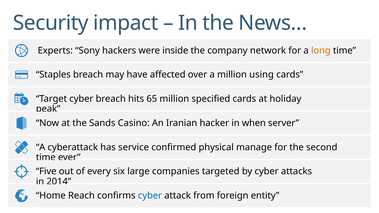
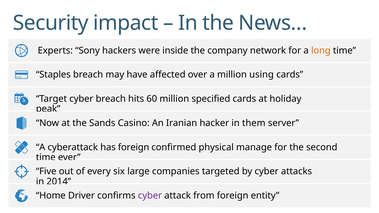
65: 65 -> 60 (152, 99)
when: when -> them (254, 123)
has service: service -> foreign (134, 147)
Reach: Reach -> Driver (81, 196)
cyber colour: blue -> purple (150, 196)
